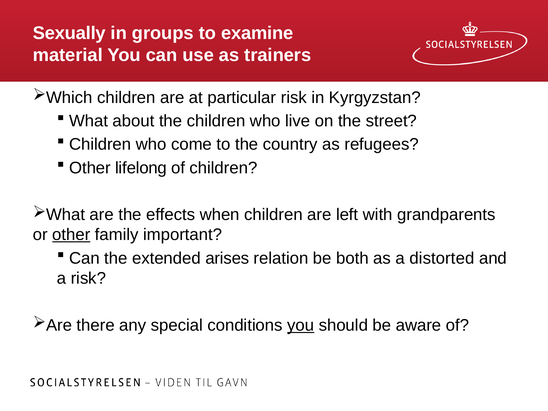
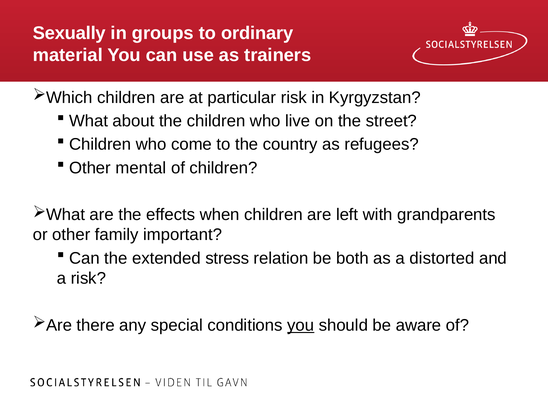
examine: examine -> ordinary (257, 33)
lifelong: lifelong -> mental (141, 168)
other underline: present -> none (71, 235)
arises: arises -> stress (227, 258)
